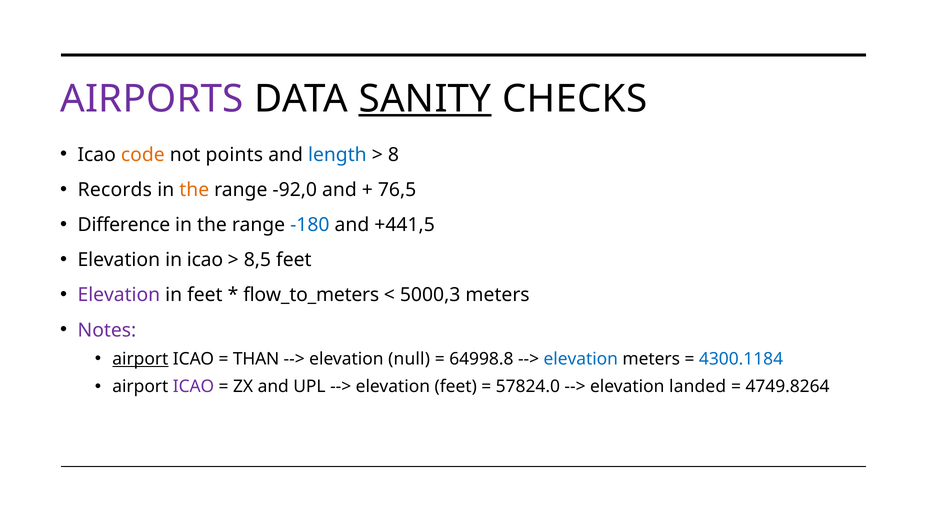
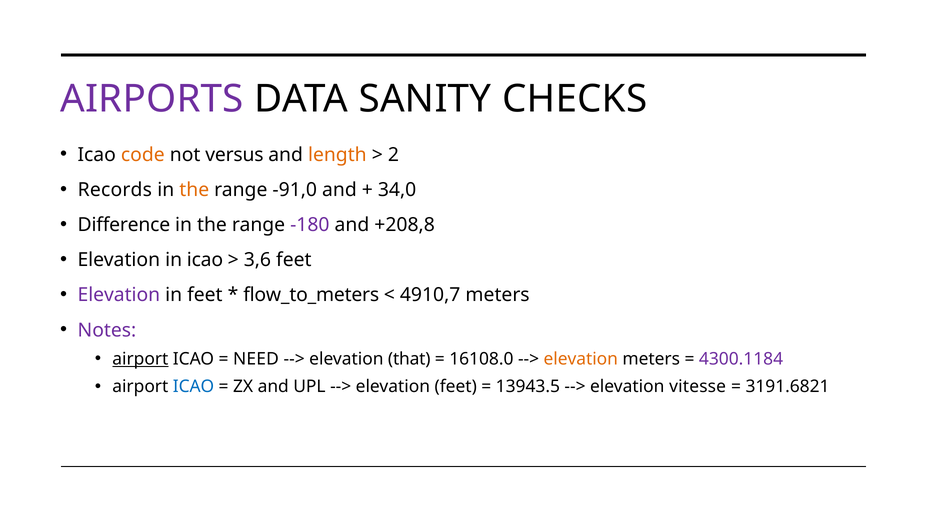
SANITY underline: present -> none (425, 99)
points: points -> versus (234, 155)
length colour: blue -> orange (337, 155)
8: 8 -> 2 (393, 155)
-92,0: -92,0 -> -91,0 (295, 190)
76,5: 76,5 -> 34,0 (397, 190)
-180 colour: blue -> purple (310, 225)
+441,5: +441,5 -> +208,8 (405, 225)
8,5: 8,5 -> 3,6 (257, 260)
5000,3: 5000,3 -> 4910,7 (430, 295)
THAN: THAN -> NEED (256, 359)
null: null -> that (409, 359)
64998.8: 64998.8 -> 16108.0 (481, 359)
elevation colour: blue -> orange (581, 359)
4300.1184 colour: blue -> purple (741, 359)
ICAO colour: purple -> blue (193, 387)
57824.0: 57824.0 -> 13943.5 (528, 387)
landed: landed -> vitesse (698, 387)
4749.8264: 4749.8264 -> 3191.6821 (788, 387)
